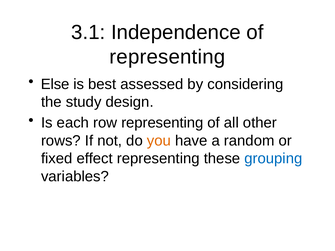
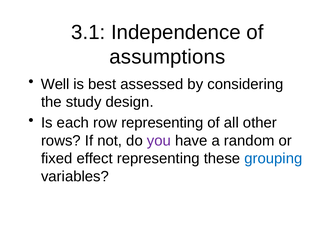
representing: representing -> assumptions (167, 57)
Else: Else -> Well (55, 84)
you colour: orange -> purple (159, 141)
